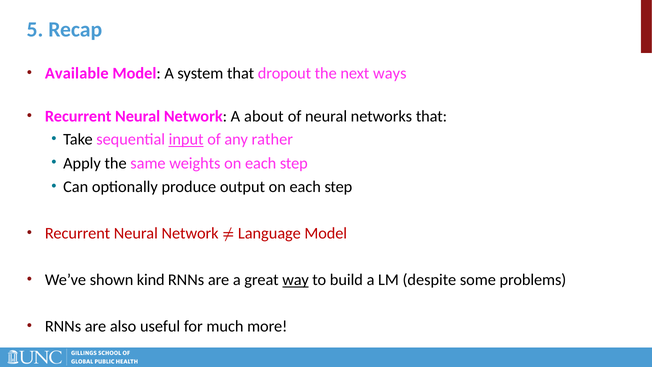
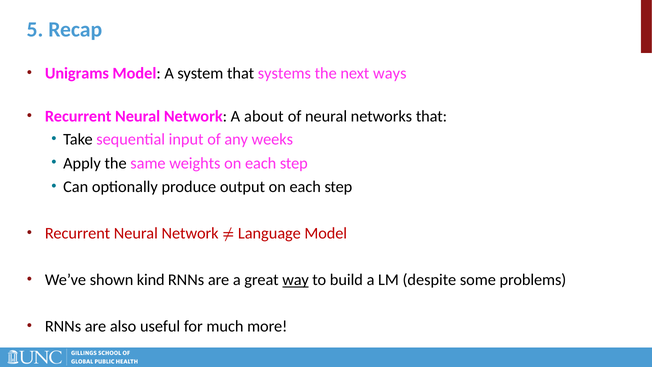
Available: Available -> Unigrams (77, 73)
dropout: dropout -> systems (284, 73)
input underline: present -> none (186, 139)
rather: rather -> weeks (272, 139)
